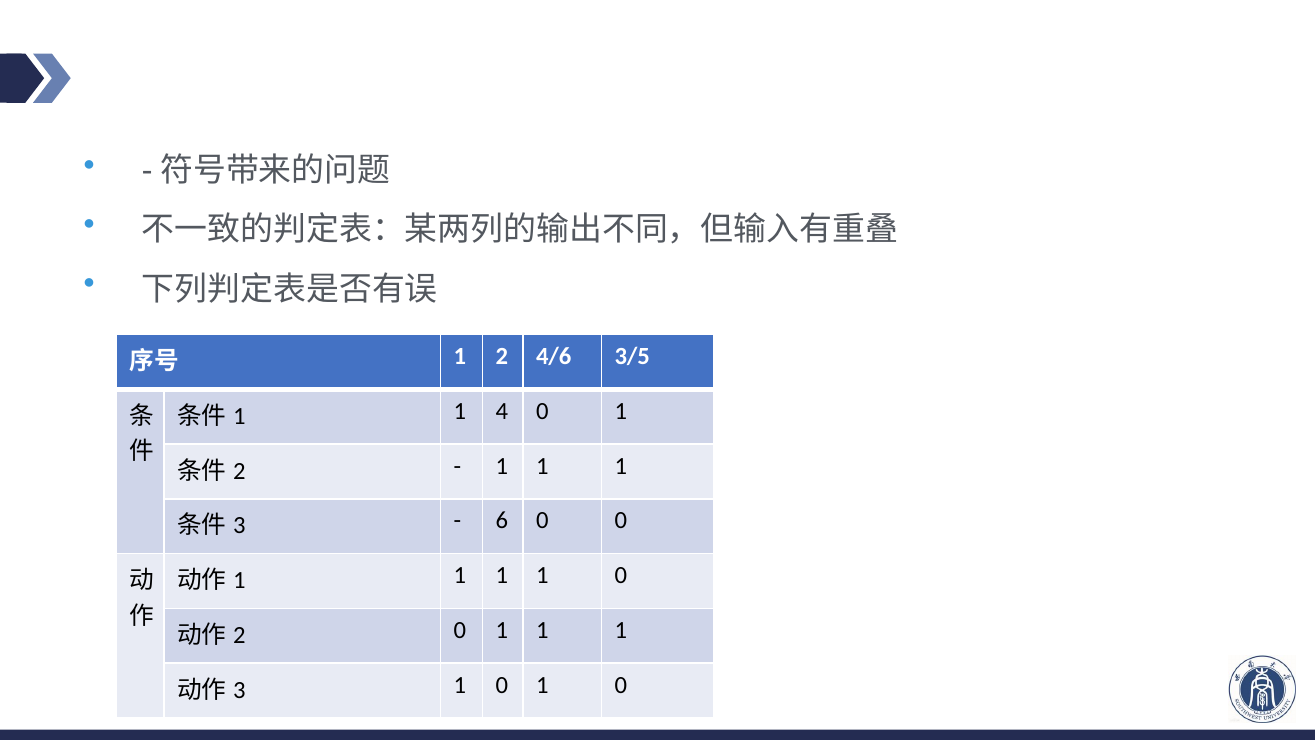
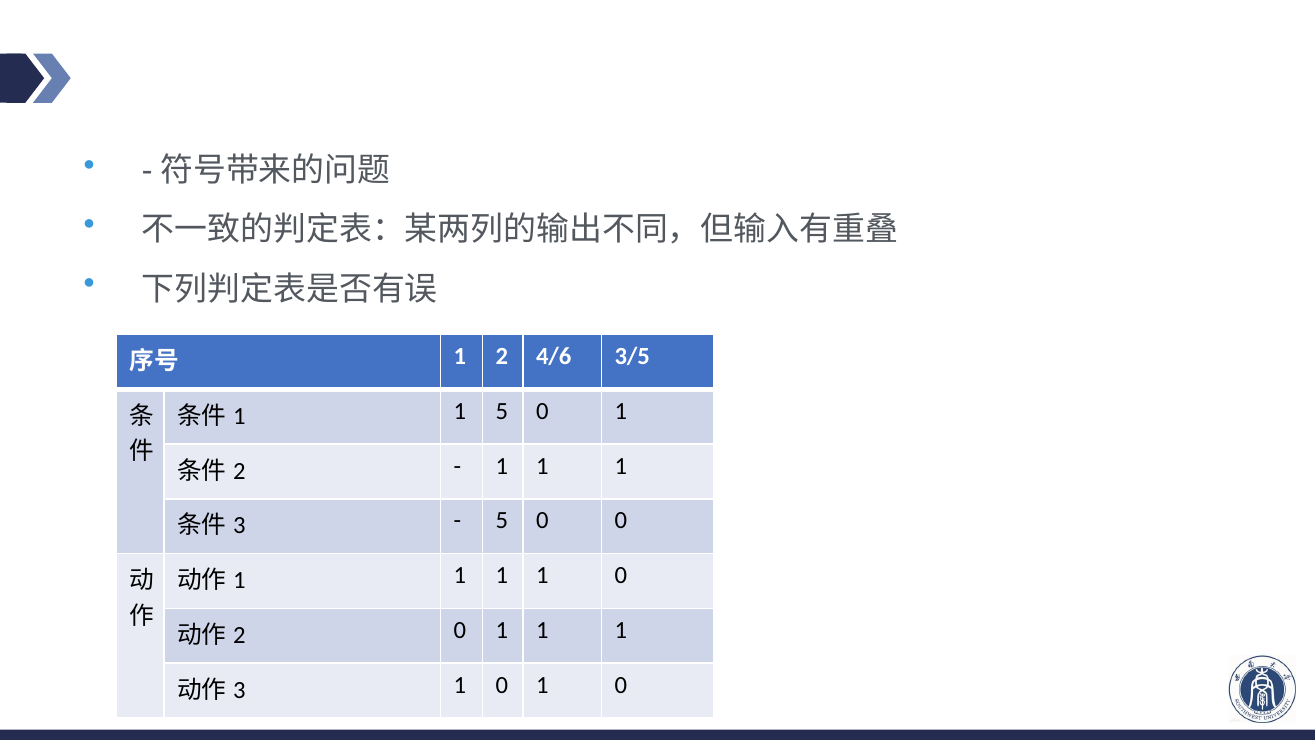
1 4: 4 -> 5 (502, 411)
6: 6 -> 5 (502, 521)
